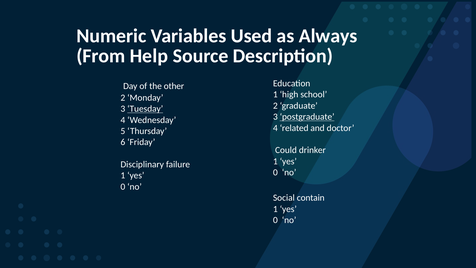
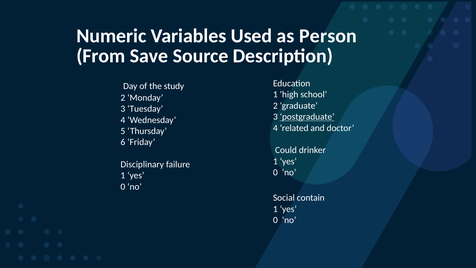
Always: Always -> Person (328, 36)
Help: Help -> Save (149, 56)
other: other -> study (174, 86)
Tuesday underline: present -> none (145, 109)
